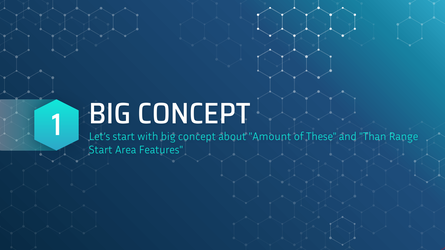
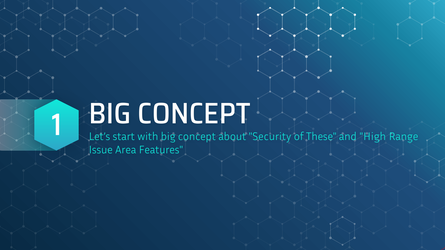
Amount: Amount -> Security (270, 137)
Than: Than -> High (373, 137)
Start: Start -> Issue (101, 150)
